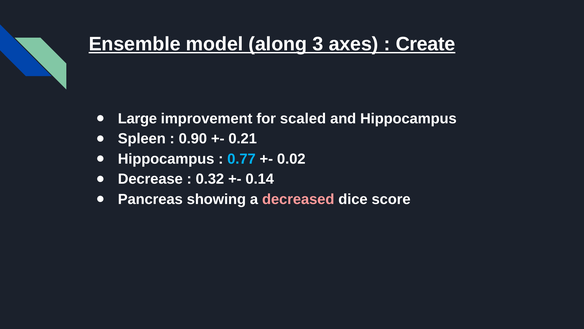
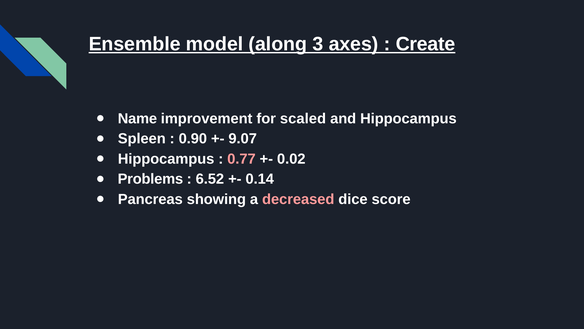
Large: Large -> Name (137, 118)
0.21: 0.21 -> 9.07 (243, 138)
0.77 colour: light blue -> pink (241, 159)
Decrease: Decrease -> Problems (150, 179)
0.32: 0.32 -> 6.52 (210, 179)
